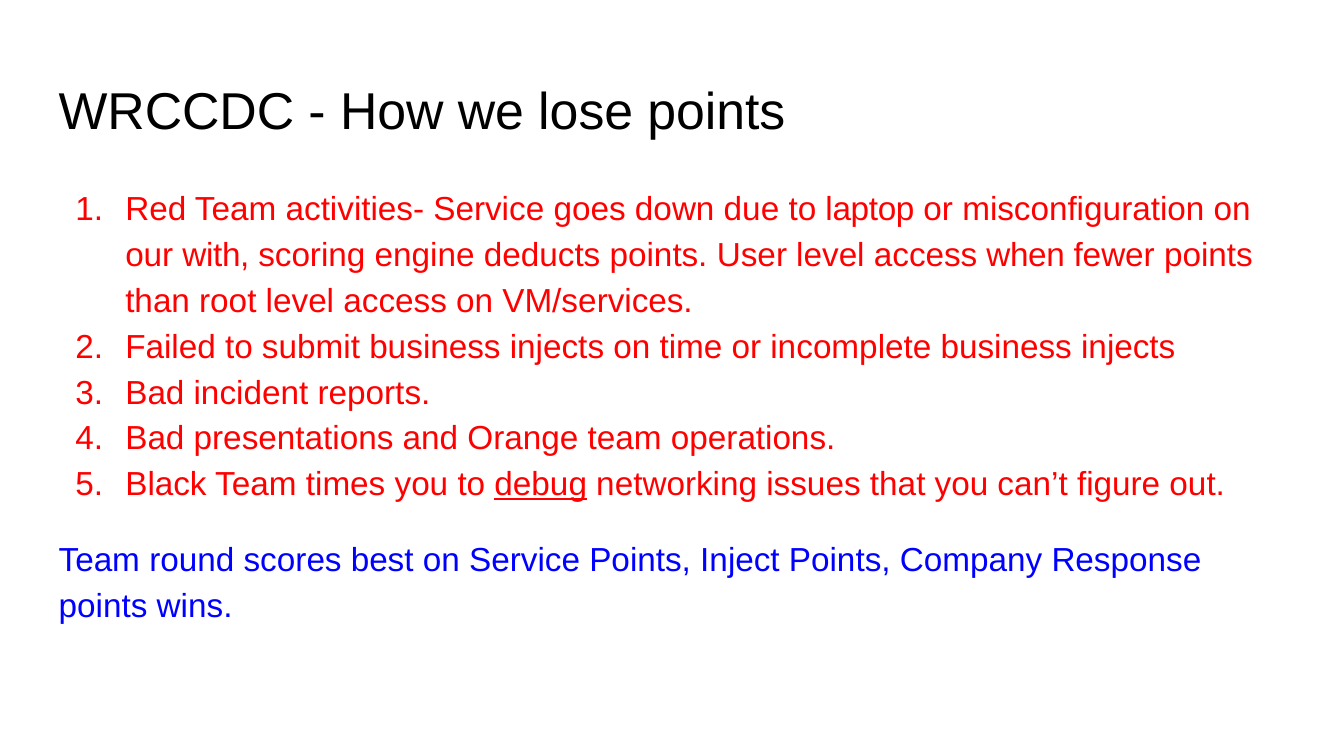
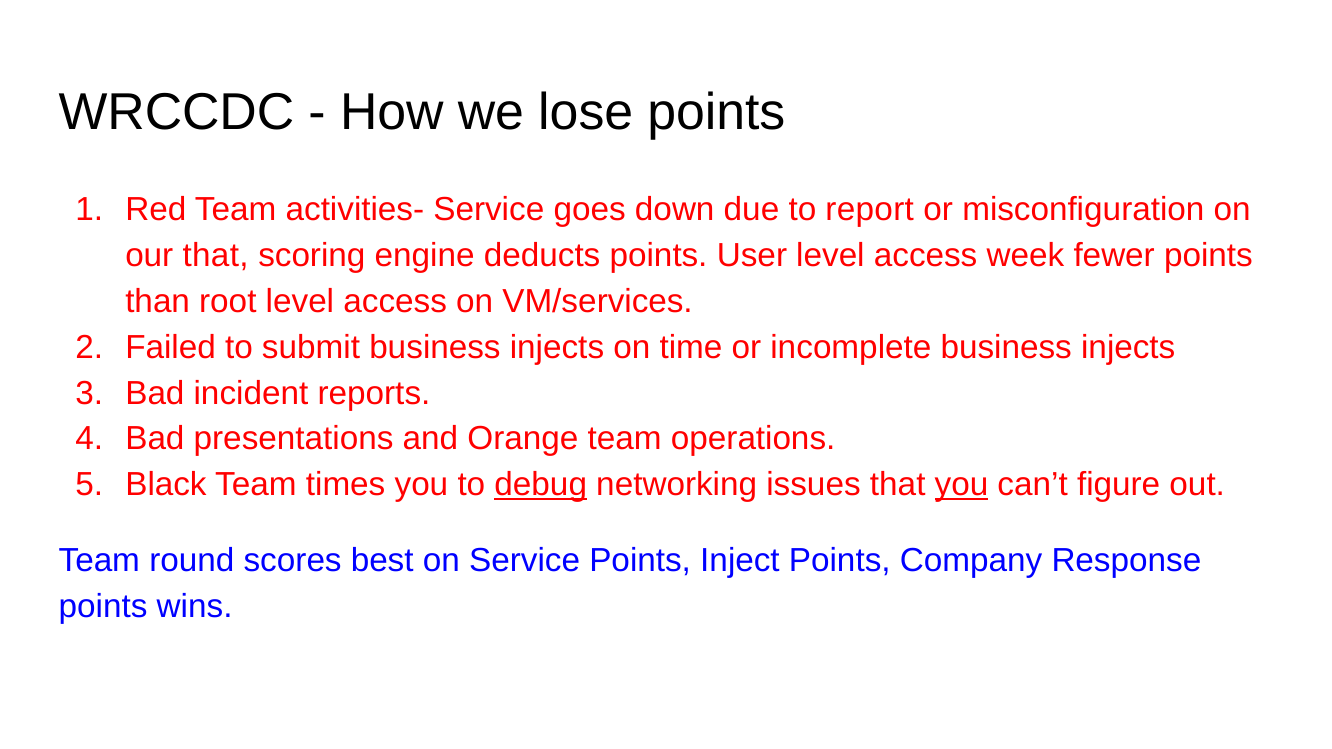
laptop: laptop -> report (870, 209)
our with: with -> that (216, 255)
when: when -> week (1025, 255)
you underline: none -> present (961, 485)
